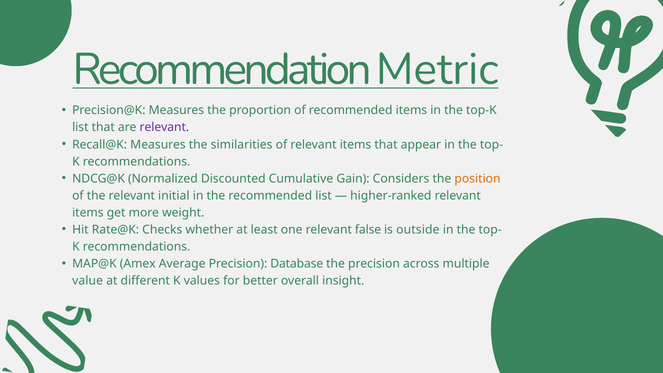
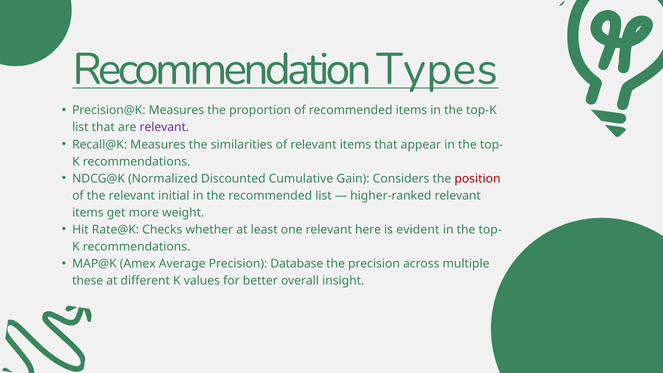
Metric: Metric -> Types (437, 69)
position colour: orange -> red (477, 179)
false: false -> here (368, 230)
outside: outside -> evident (418, 230)
value: value -> these (88, 281)
